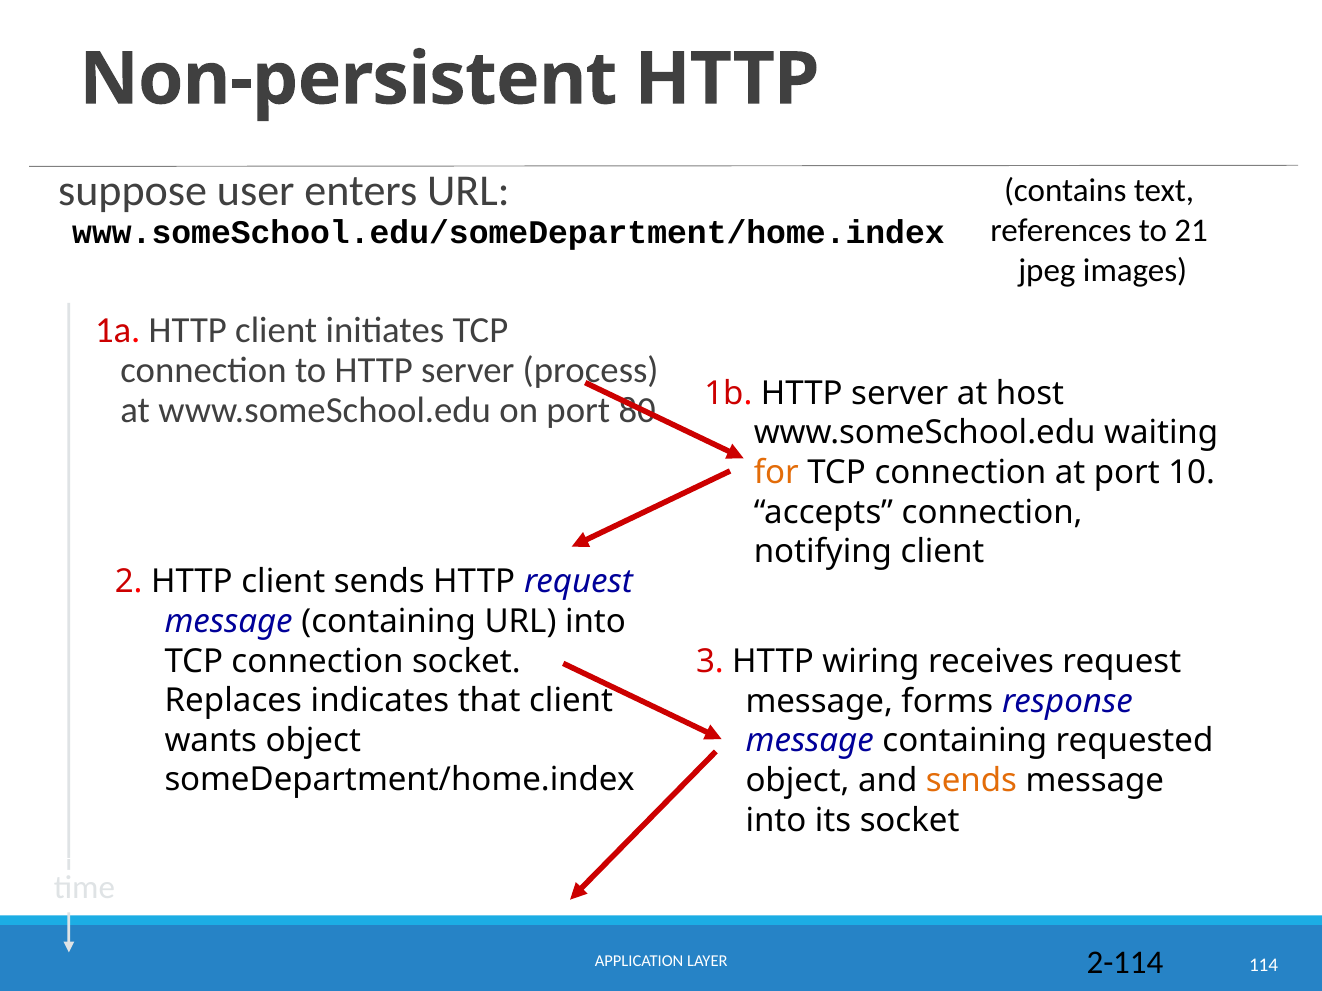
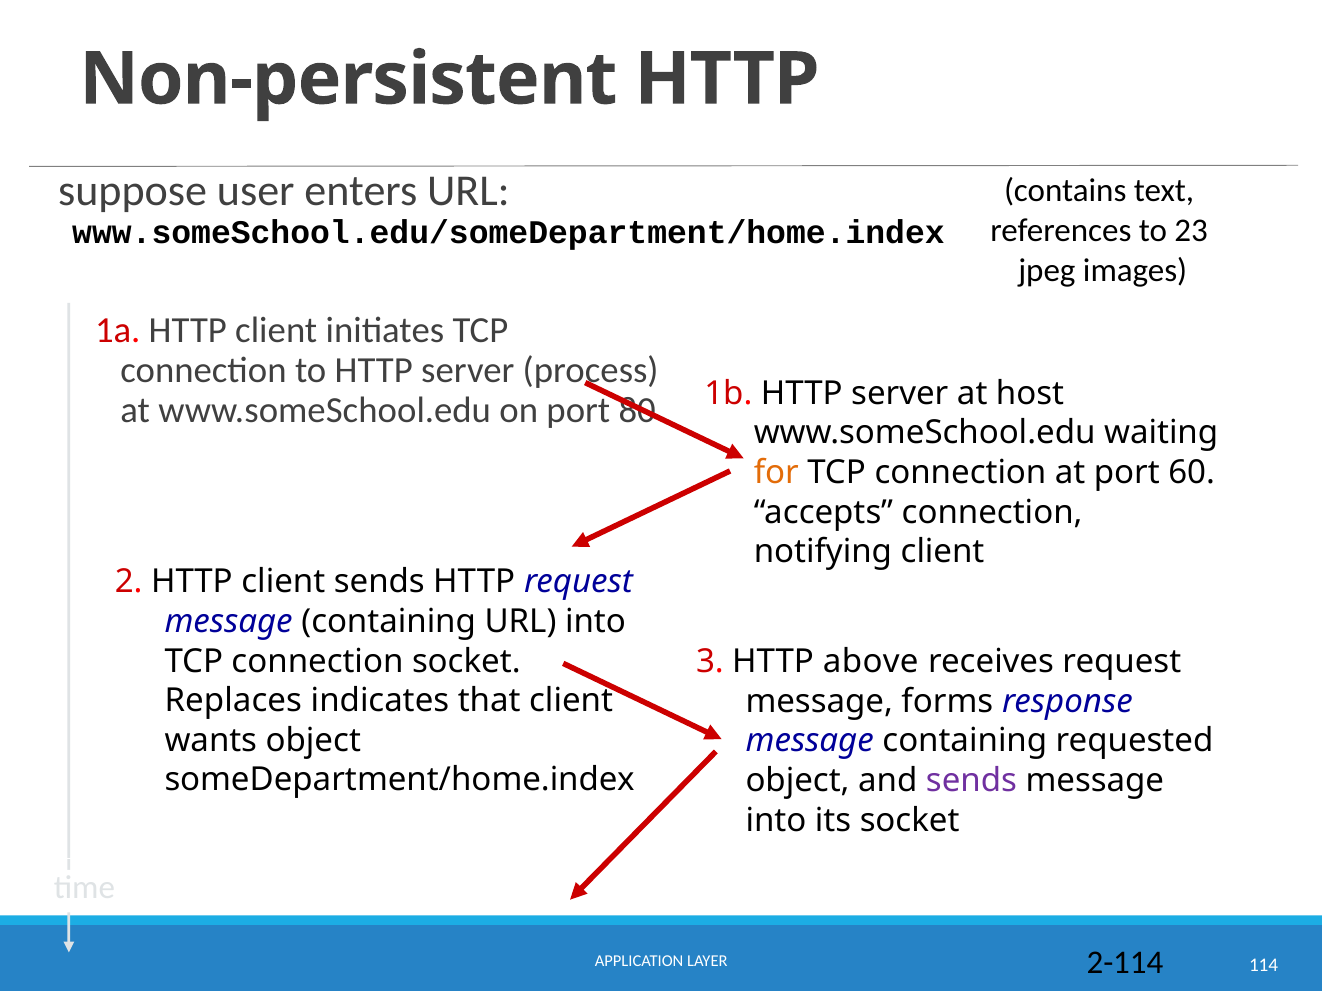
21: 21 -> 23 (1191, 231)
10: 10 -> 60 (1192, 473)
wiring: wiring -> above (871, 662)
sends colour: orange -> purple (972, 781)
